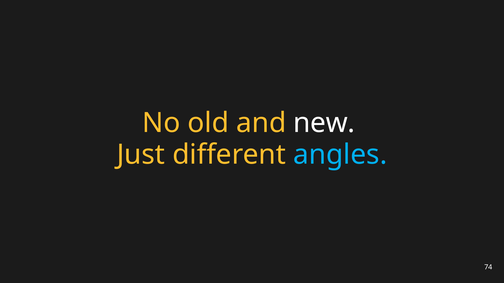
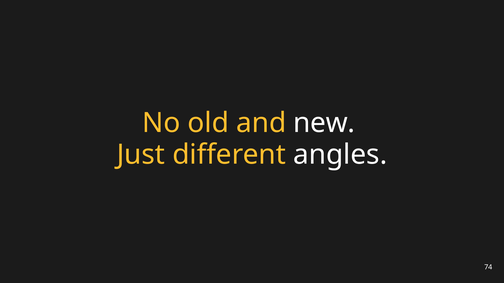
angles colour: light blue -> white (340, 155)
